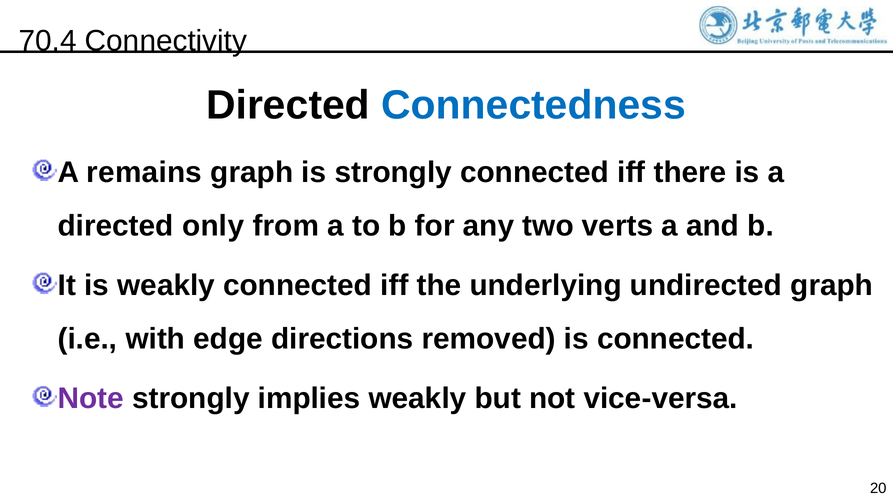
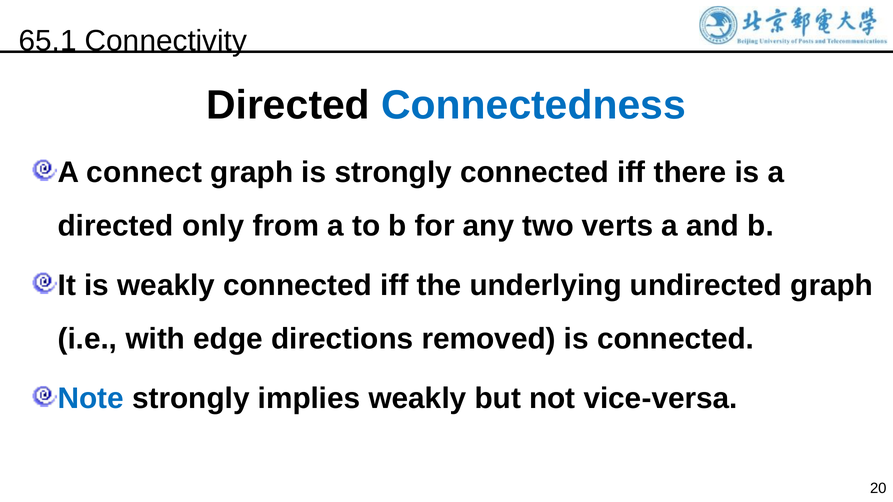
70.4: 70.4 -> 65.1 (48, 41)
remains: remains -> connect (144, 173)
Note colour: purple -> blue (91, 399)
